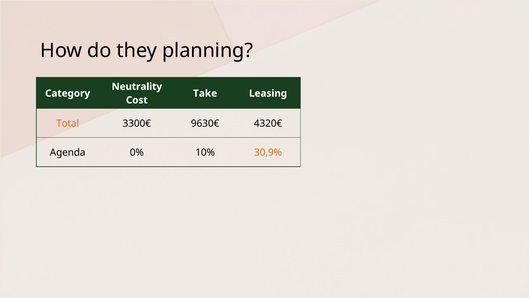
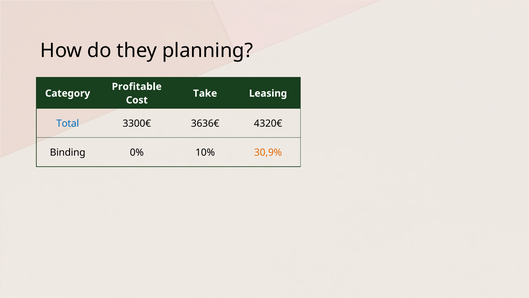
Neutrality: Neutrality -> Profitable (137, 86)
Total colour: orange -> blue (68, 123)
9630€: 9630€ -> 3636€ (205, 123)
Agenda: Agenda -> Binding (68, 152)
